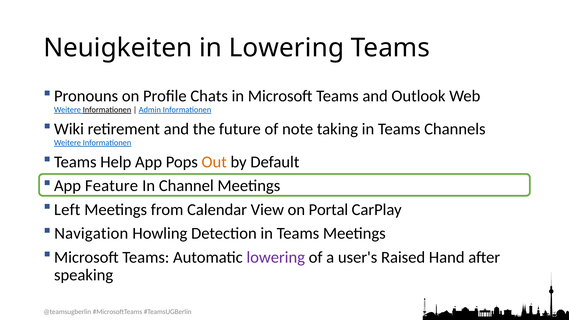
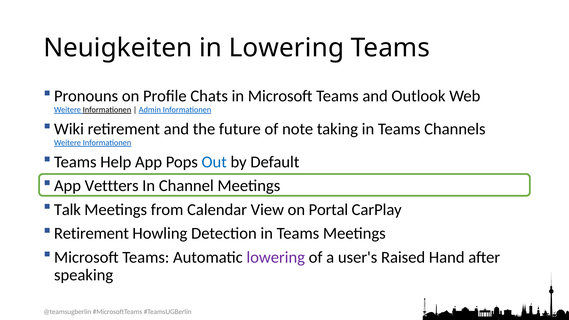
Out colour: orange -> blue (214, 162)
Feature: Feature -> Vettters (112, 186)
Left: Left -> Talk (67, 210)
Navigation: Navigation -> Retirement (91, 233)
